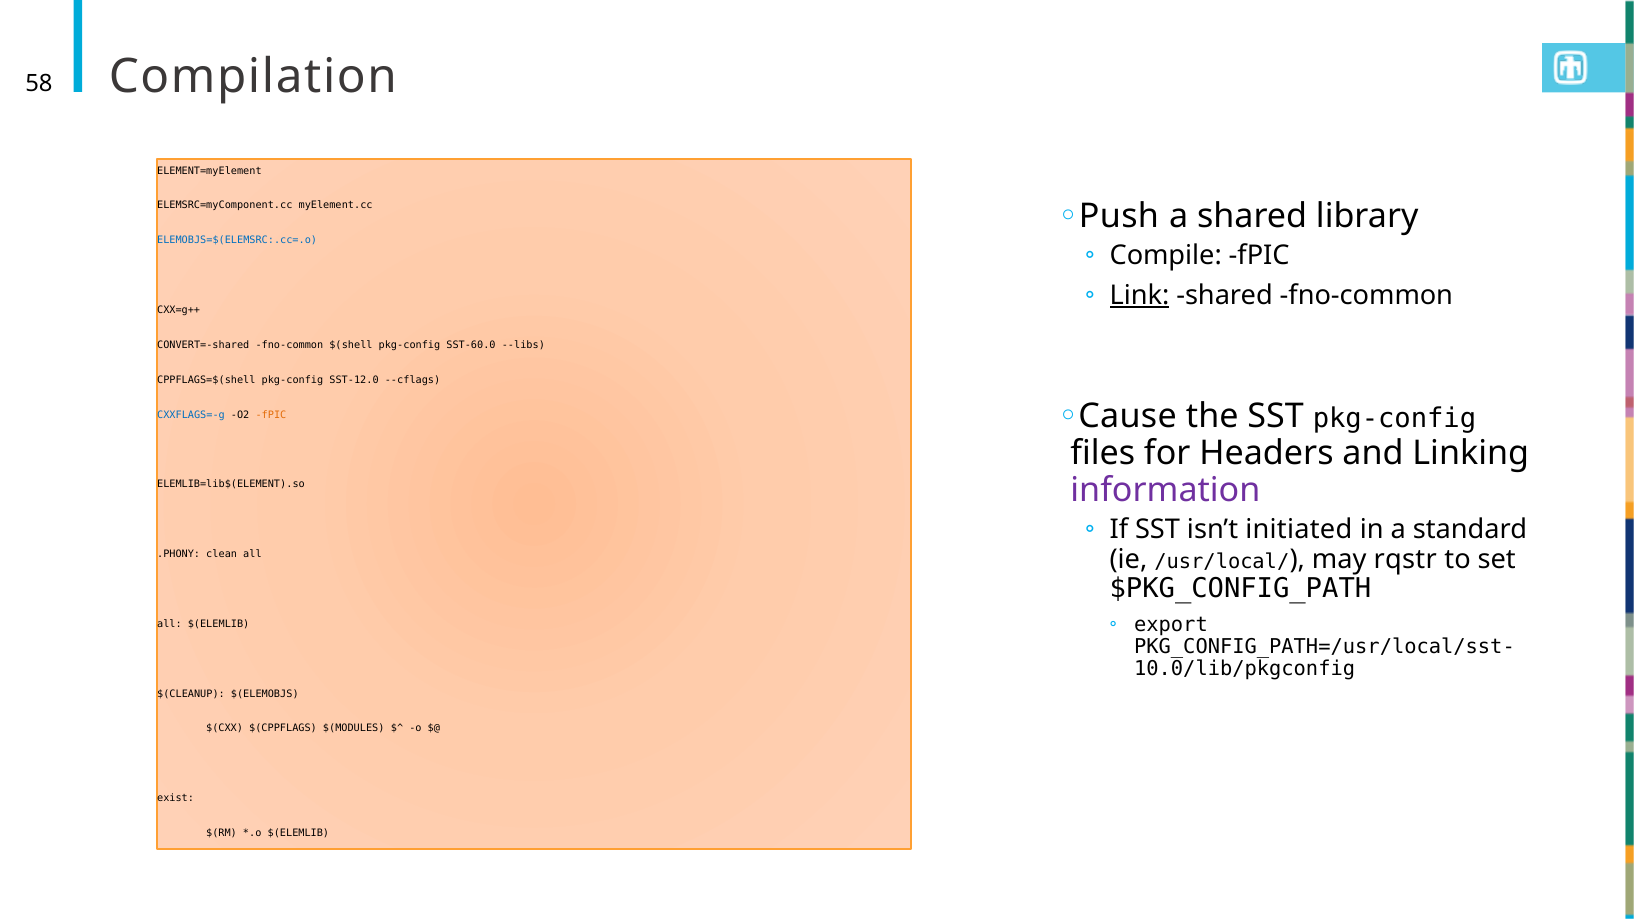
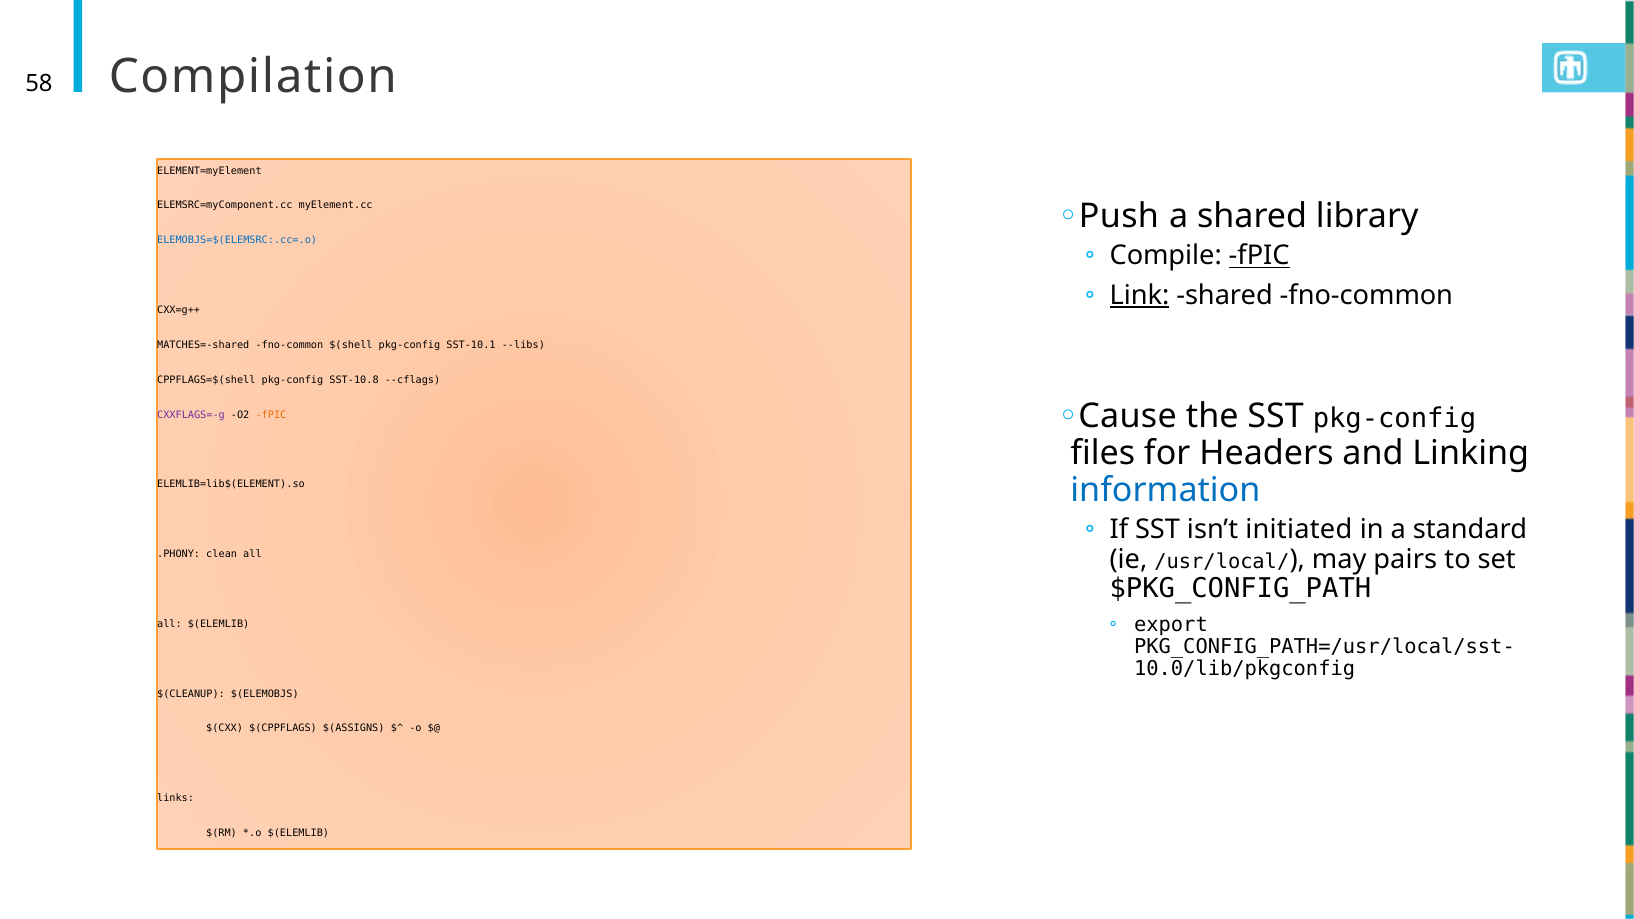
fPIC underline: none -> present (1259, 256)
CONVERT=-shared: CONVERT=-shared -> MATCHES=-shared (203, 345)
SST-60.0: SST-60.0 -> SST-10.1 (471, 345)
SST-12.0: SST-12.0 -> SST-10.8 (354, 380)
CXXFLAGS=-g colour: blue -> purple (191, 415)
information colour: purple -> blue (1165, 490)
rqstr: rqstr -> pairs (1405, 559)
$(MODULES: $(MODULES -> $(ASSIGNS (354, 729)
exist: exist -> links (176, 798)
